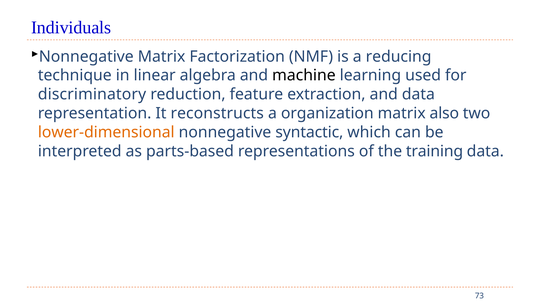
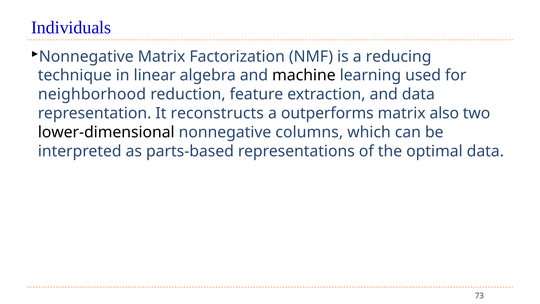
discriminatory: discriminatory -> neighborhood (92, 94)
organization: organization -> outperforms (327, 113)
lower-dimensional colour: orange -> black (106, 132)
syntactic: syntactic -> columns (309, 132)
training: training -> optimal (434, 151)
